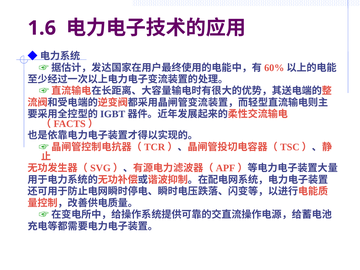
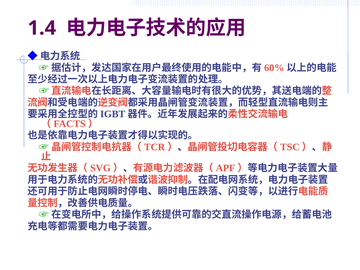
1.6: 1.6 -> 1.4 (42, 28)
